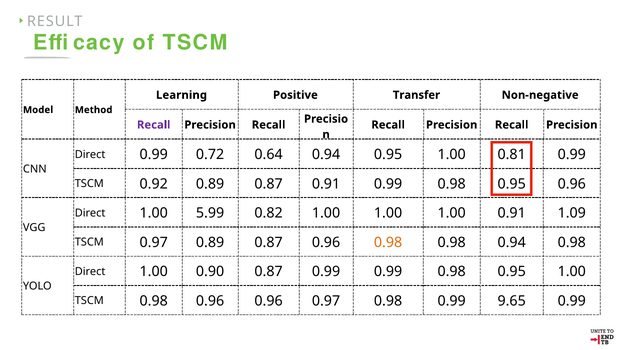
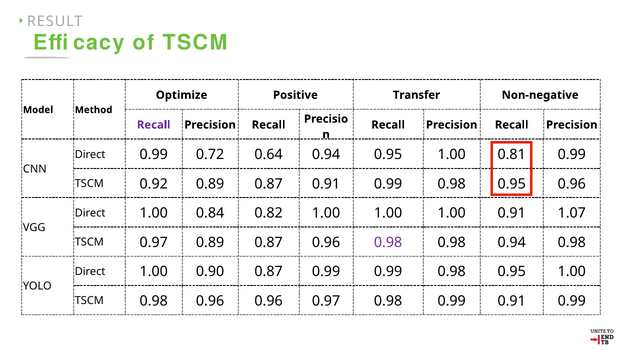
Learning: Learning -> Optimize (182, 95)
5.99: 5.99 -> 0.84 (210, 213)
1.09: 1.09 -> 1.07 (572, 213)
0.98 colour: orange -> purple (388, 242)
0.99 9.65: 9.65 -> 0.91 (512, 301)
